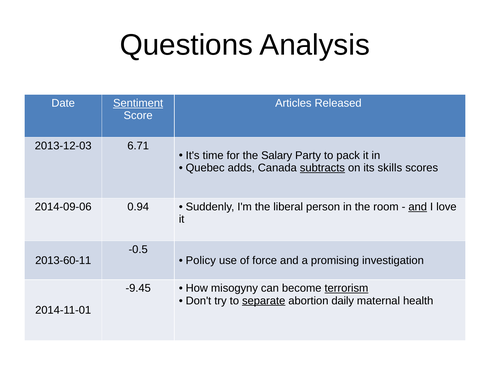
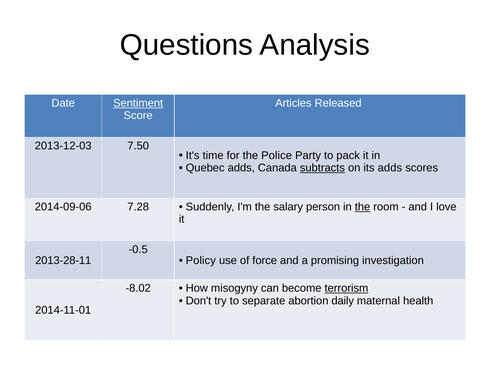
6.71: 6.71 -> 7.50 (138, 146)
Salary: Salary -> Police (277, 155)
its skills: skills -> adds (390, 168)
0.94: 0.94 -> 7.28 (138, 206)
liberal: liberal -> salary (288, 206)
the underline: none -> present (363, 206)
and underline: present -> none (418, 206)
2013-60-11: 2013-60-11 -> 2013-28-11 (63, 260)
-9.45: -9.45 -> -8.02 (138, 288)
separate underline: present -> none (264, 300)
